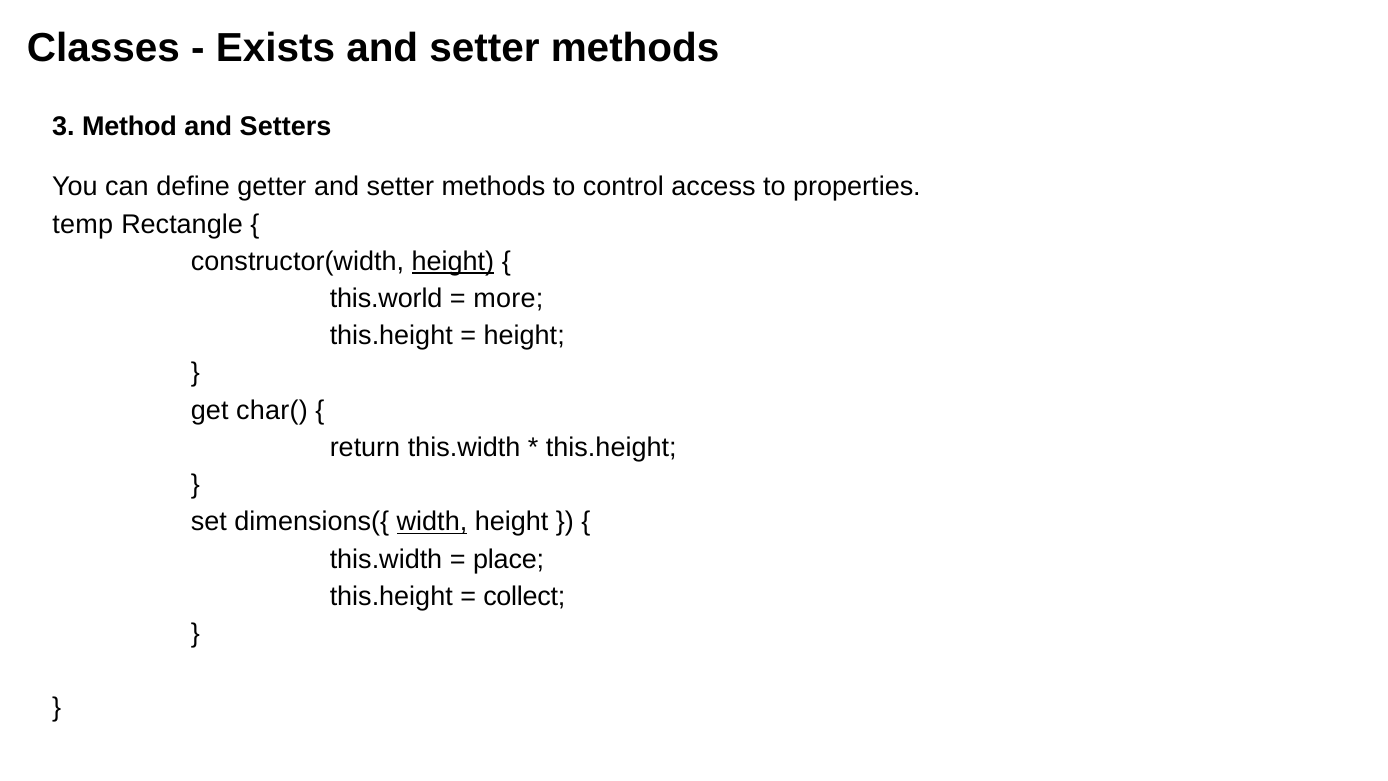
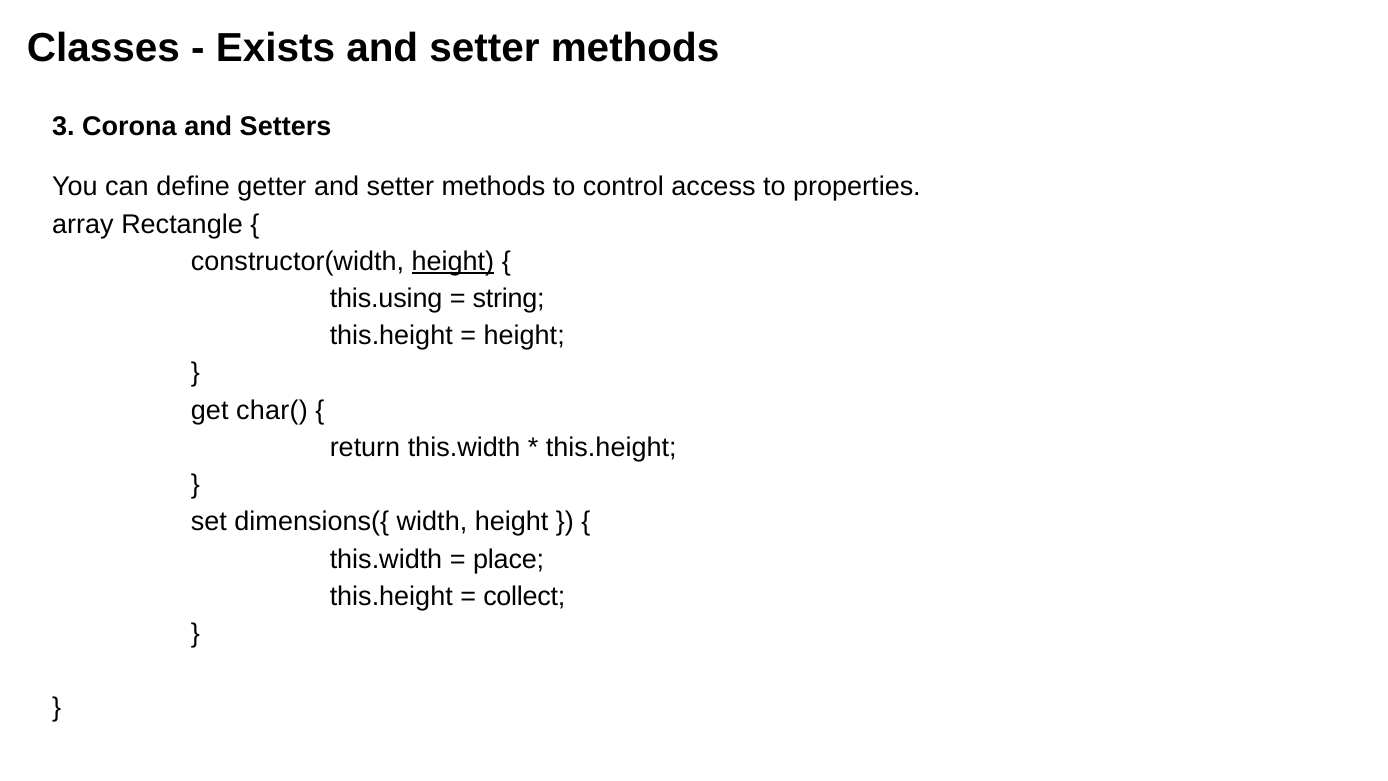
Method: Method -> Corona (129, 127)
temp: temp -> array (83, 224)
this.world: this.world -> this.using (386, 298)
more: more -> string (509, 298)
width underline: present -> none (432, 522)
